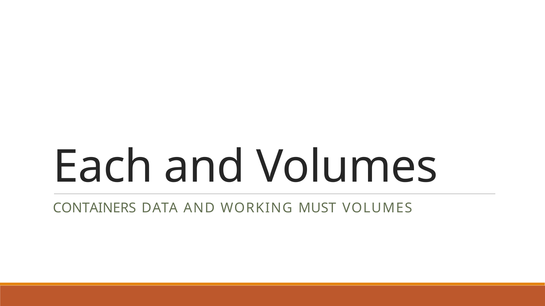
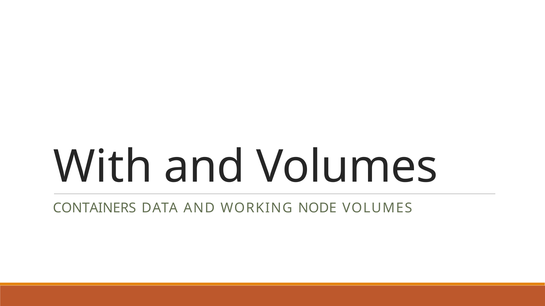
Each: Each -> With (103, 167)
MUST: MUST -> NODE (317, 208)
